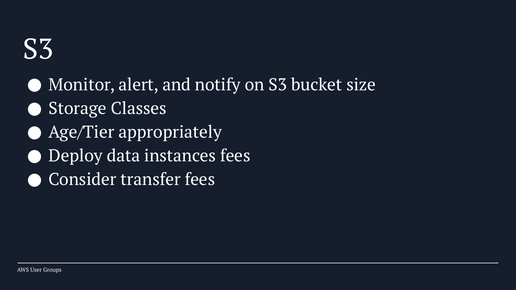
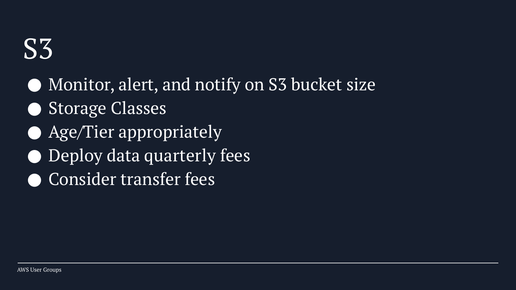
instances: instances -> quarterly (180, 156)
